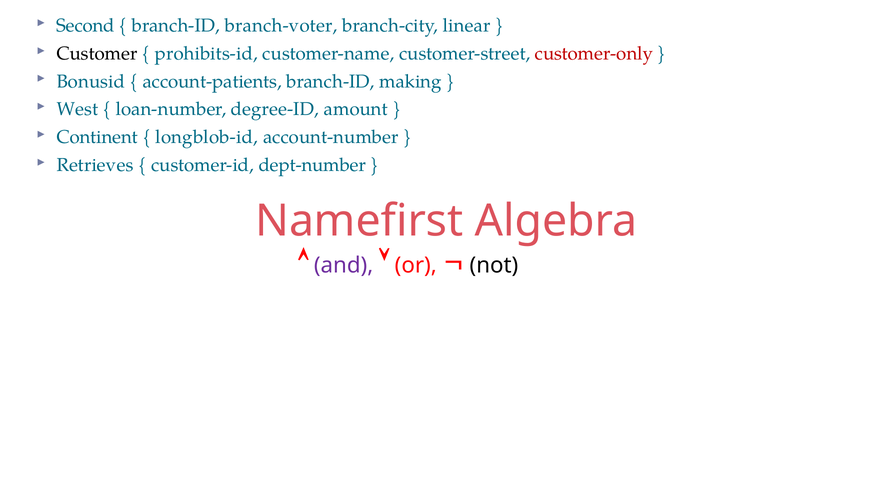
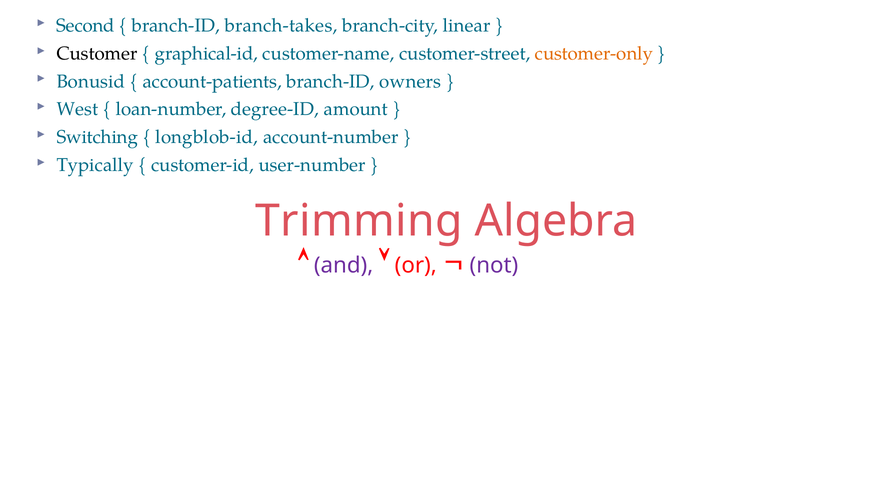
branch-voter: branch-voter -> branch-takes (281, 26)
prohibits-id: prohibits-id -> graphical-id (206, 54)
customer-only colour: red -> orange (594, 54)
making: making -> owners (410, 81)
Continent: Continent -> Switching (97, 137)
Retrieves: Retrieves -> Typically (95, 165)
dept-number: dept-number -> user-number (312, 165)
Namefirst: Namefirst -> Trimming (359, 221)
not colour: black -> purple (494, 266)
